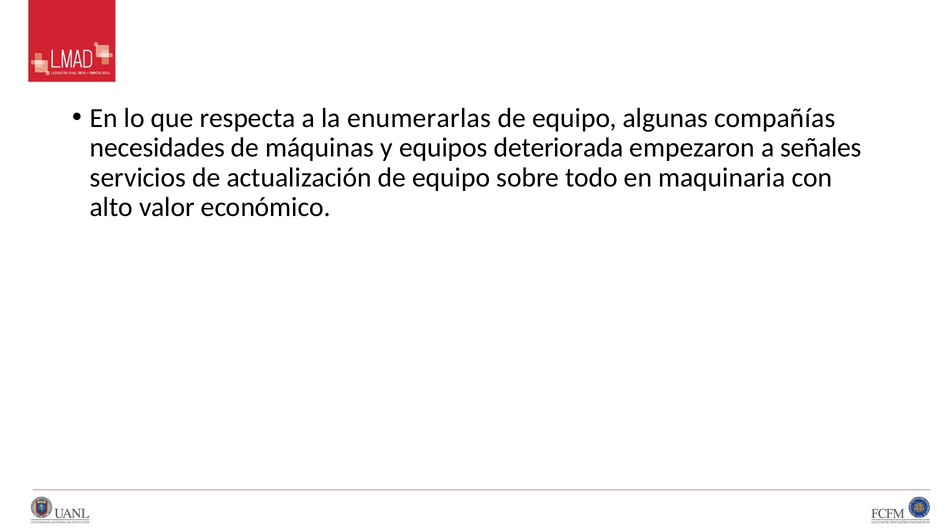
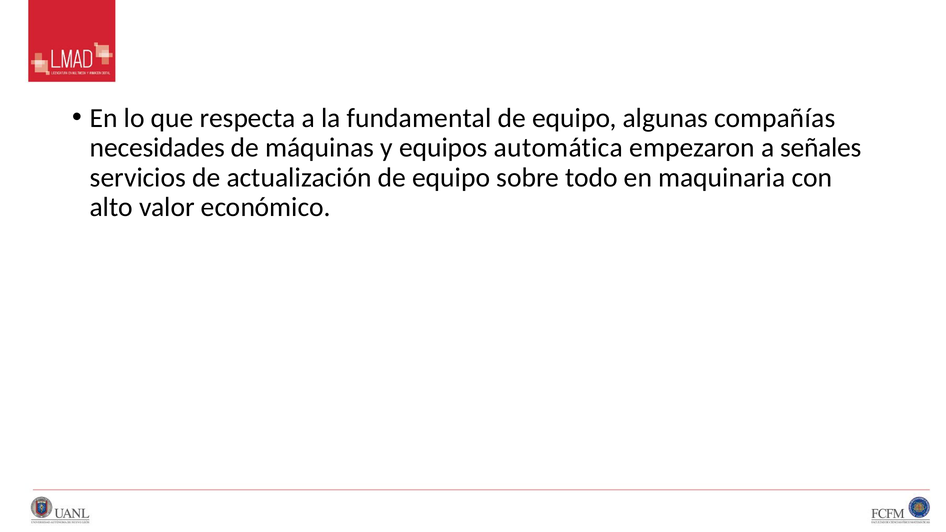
enumerarlas: enumerarlas -> fundamental (419, 118)
deteriorada: deteriorada -> automática (558, 148)
